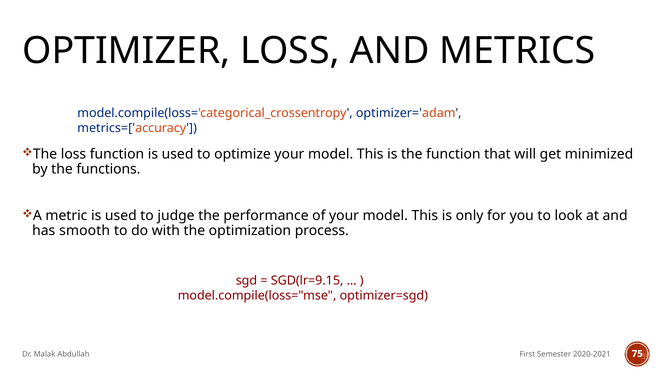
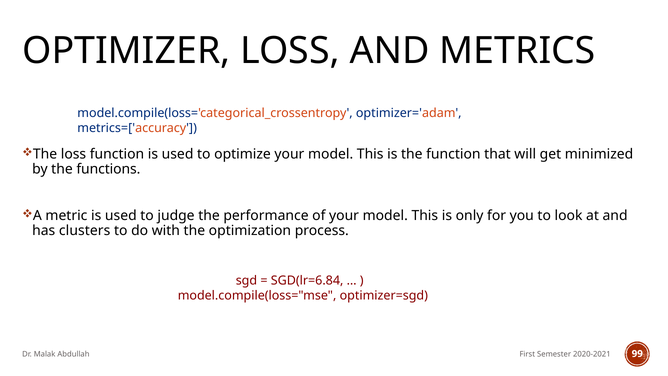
smooth: smooth -> clusters (85, 231)
SGD(lr=9.15: SGD(lr=9.15 -> SGD(lr=6.84 (307, 281)
75: 75 -> 99 (637, 354)
